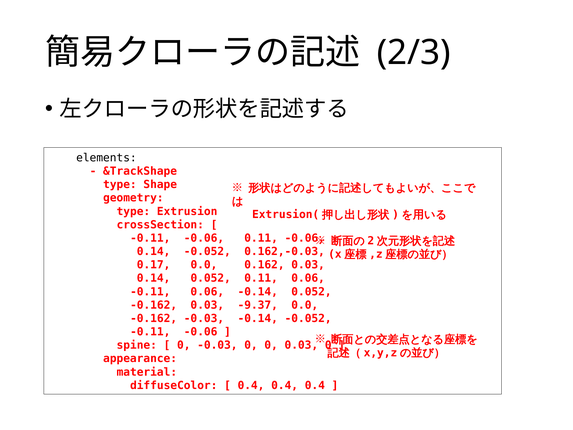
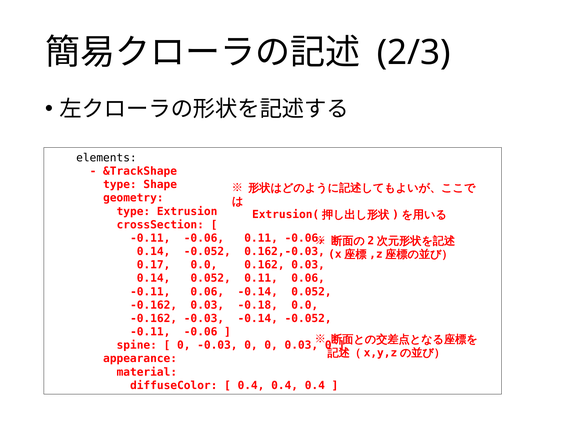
-9.37: -9.37 -> -0.18 (258, 305)
